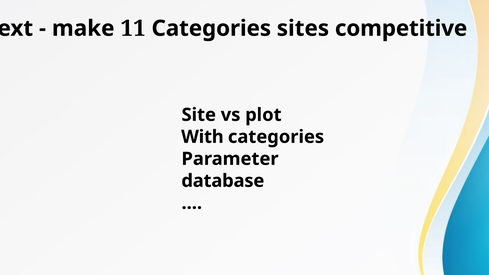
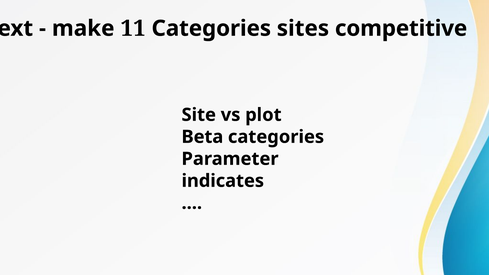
With: With -> Beta (202, 137)
database: database -> indicates (223, 181)
